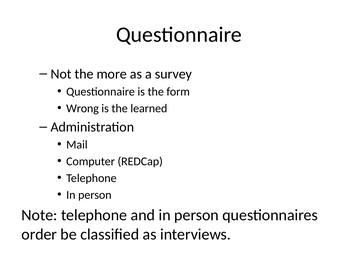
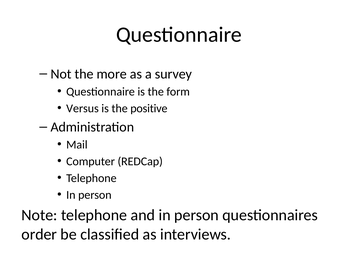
Wrong: Wrong -> Versus (82, 108)
learned: learned -> positive (149, 108)
